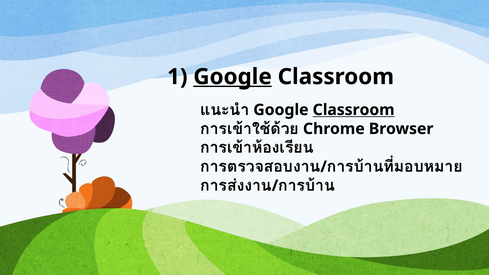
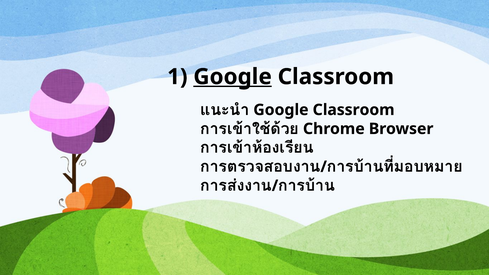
Classroom underline: present -> none (354, 110)
